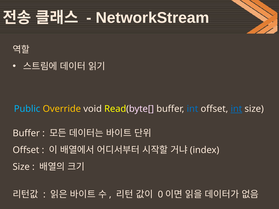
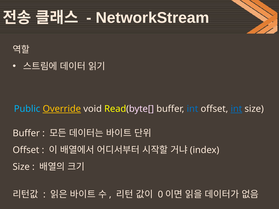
Override underline: none -> present (62, 109)
